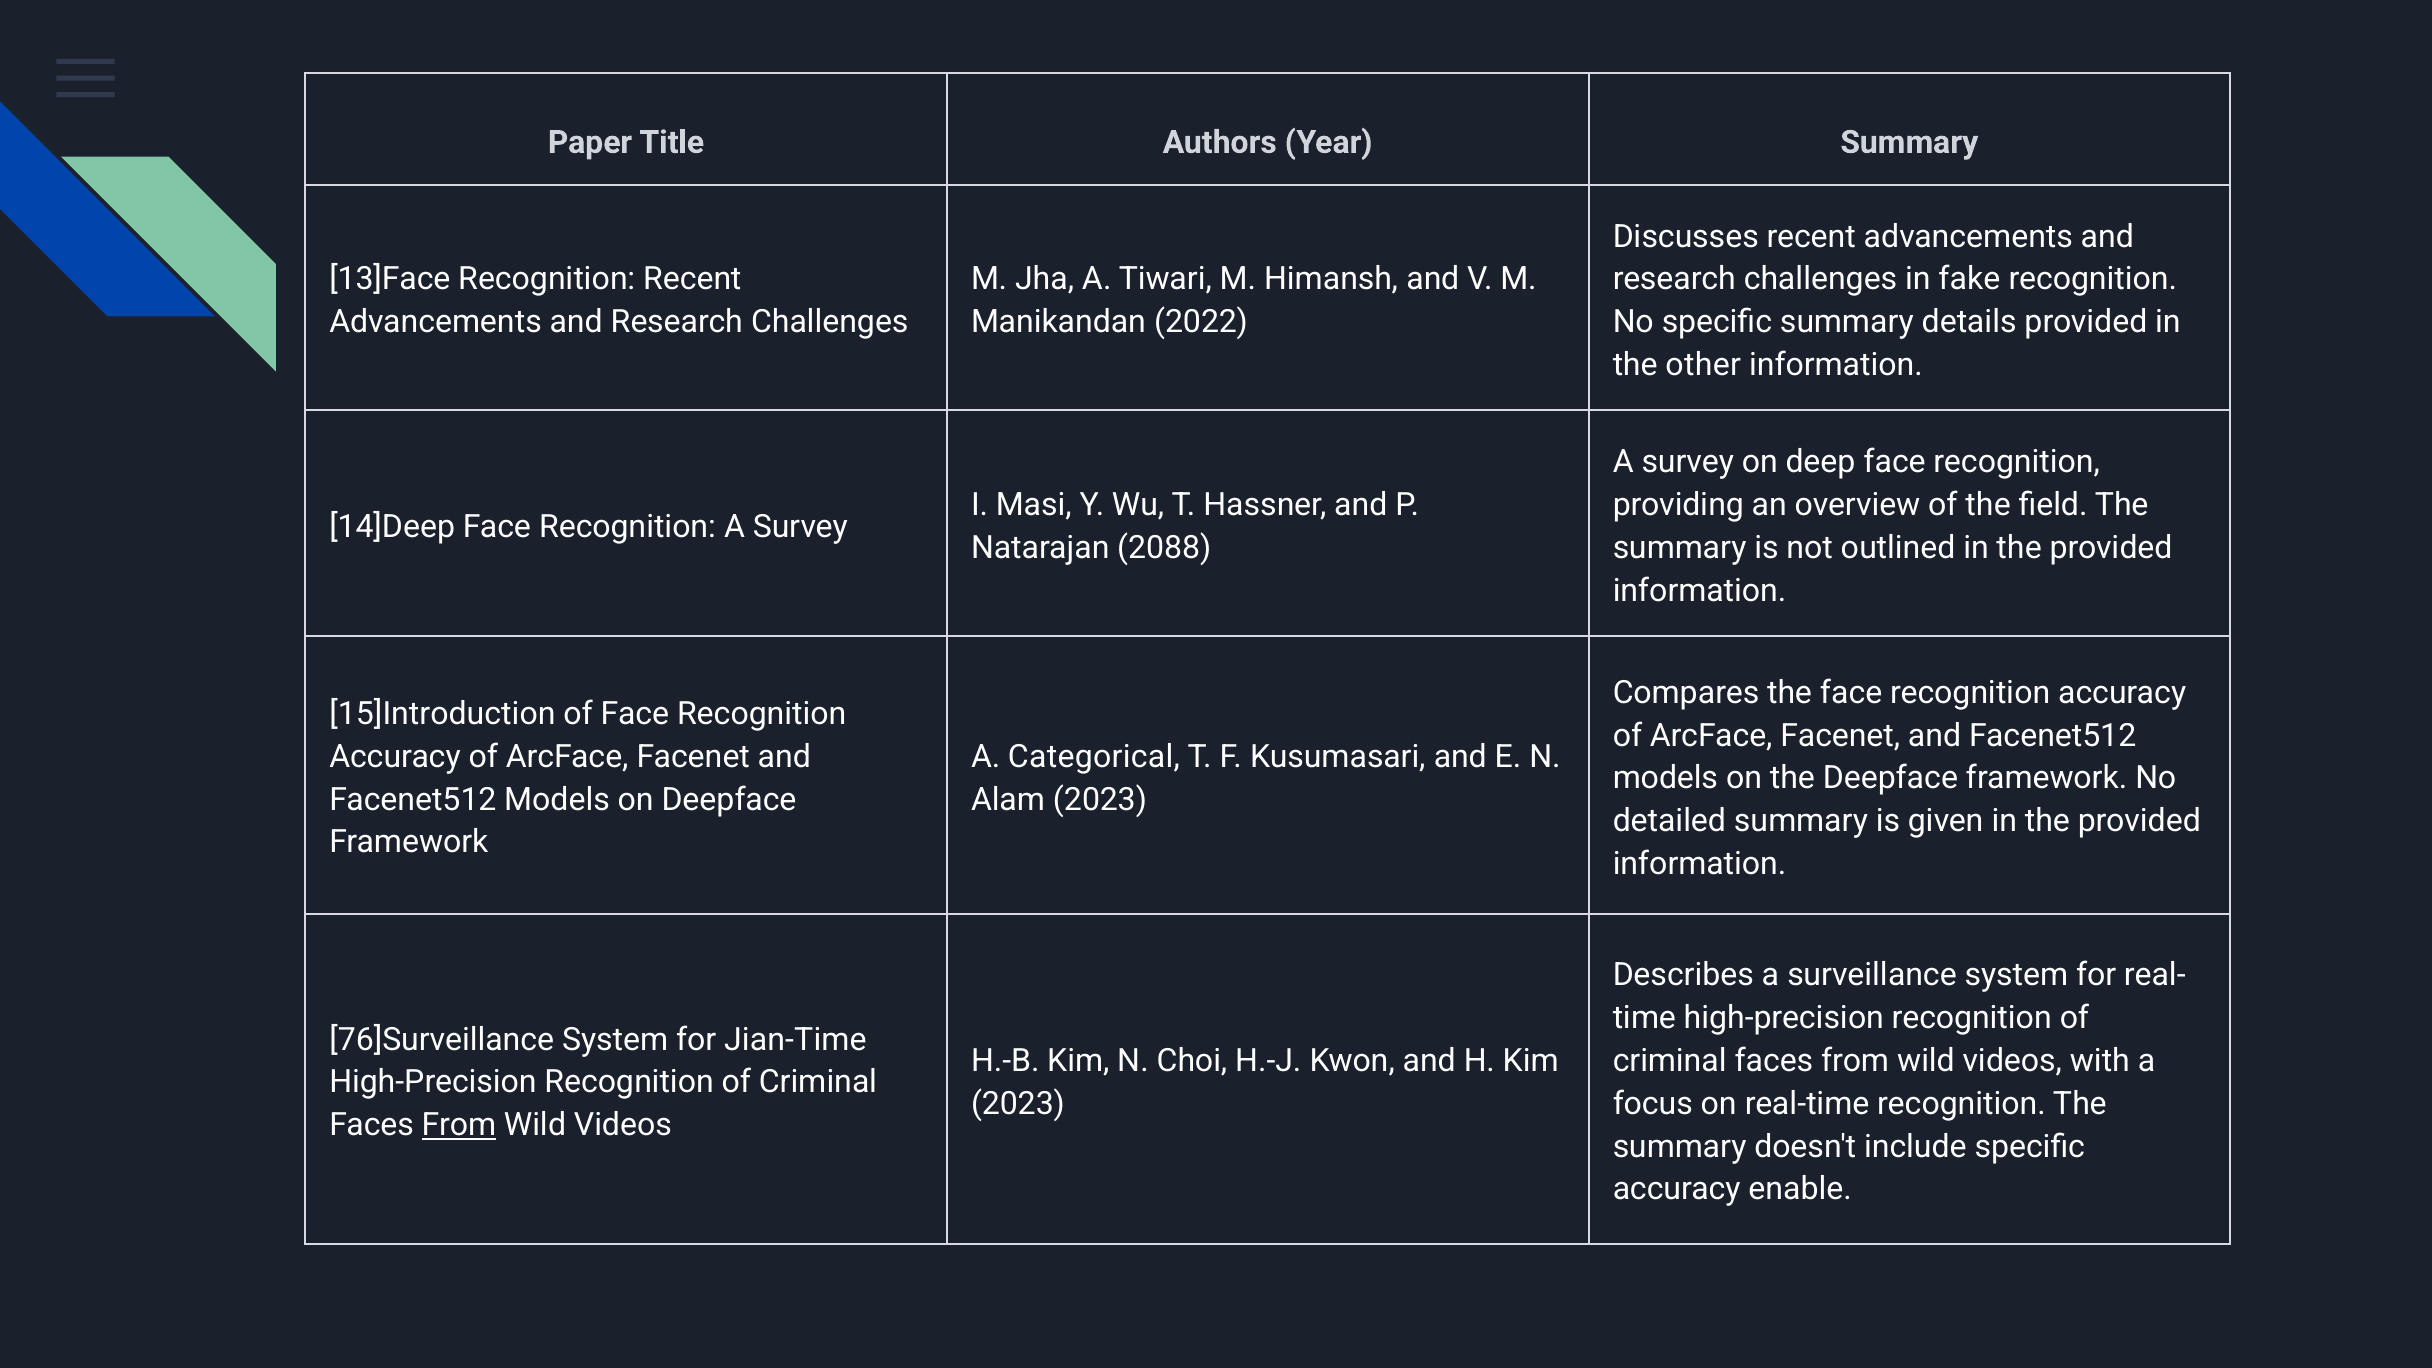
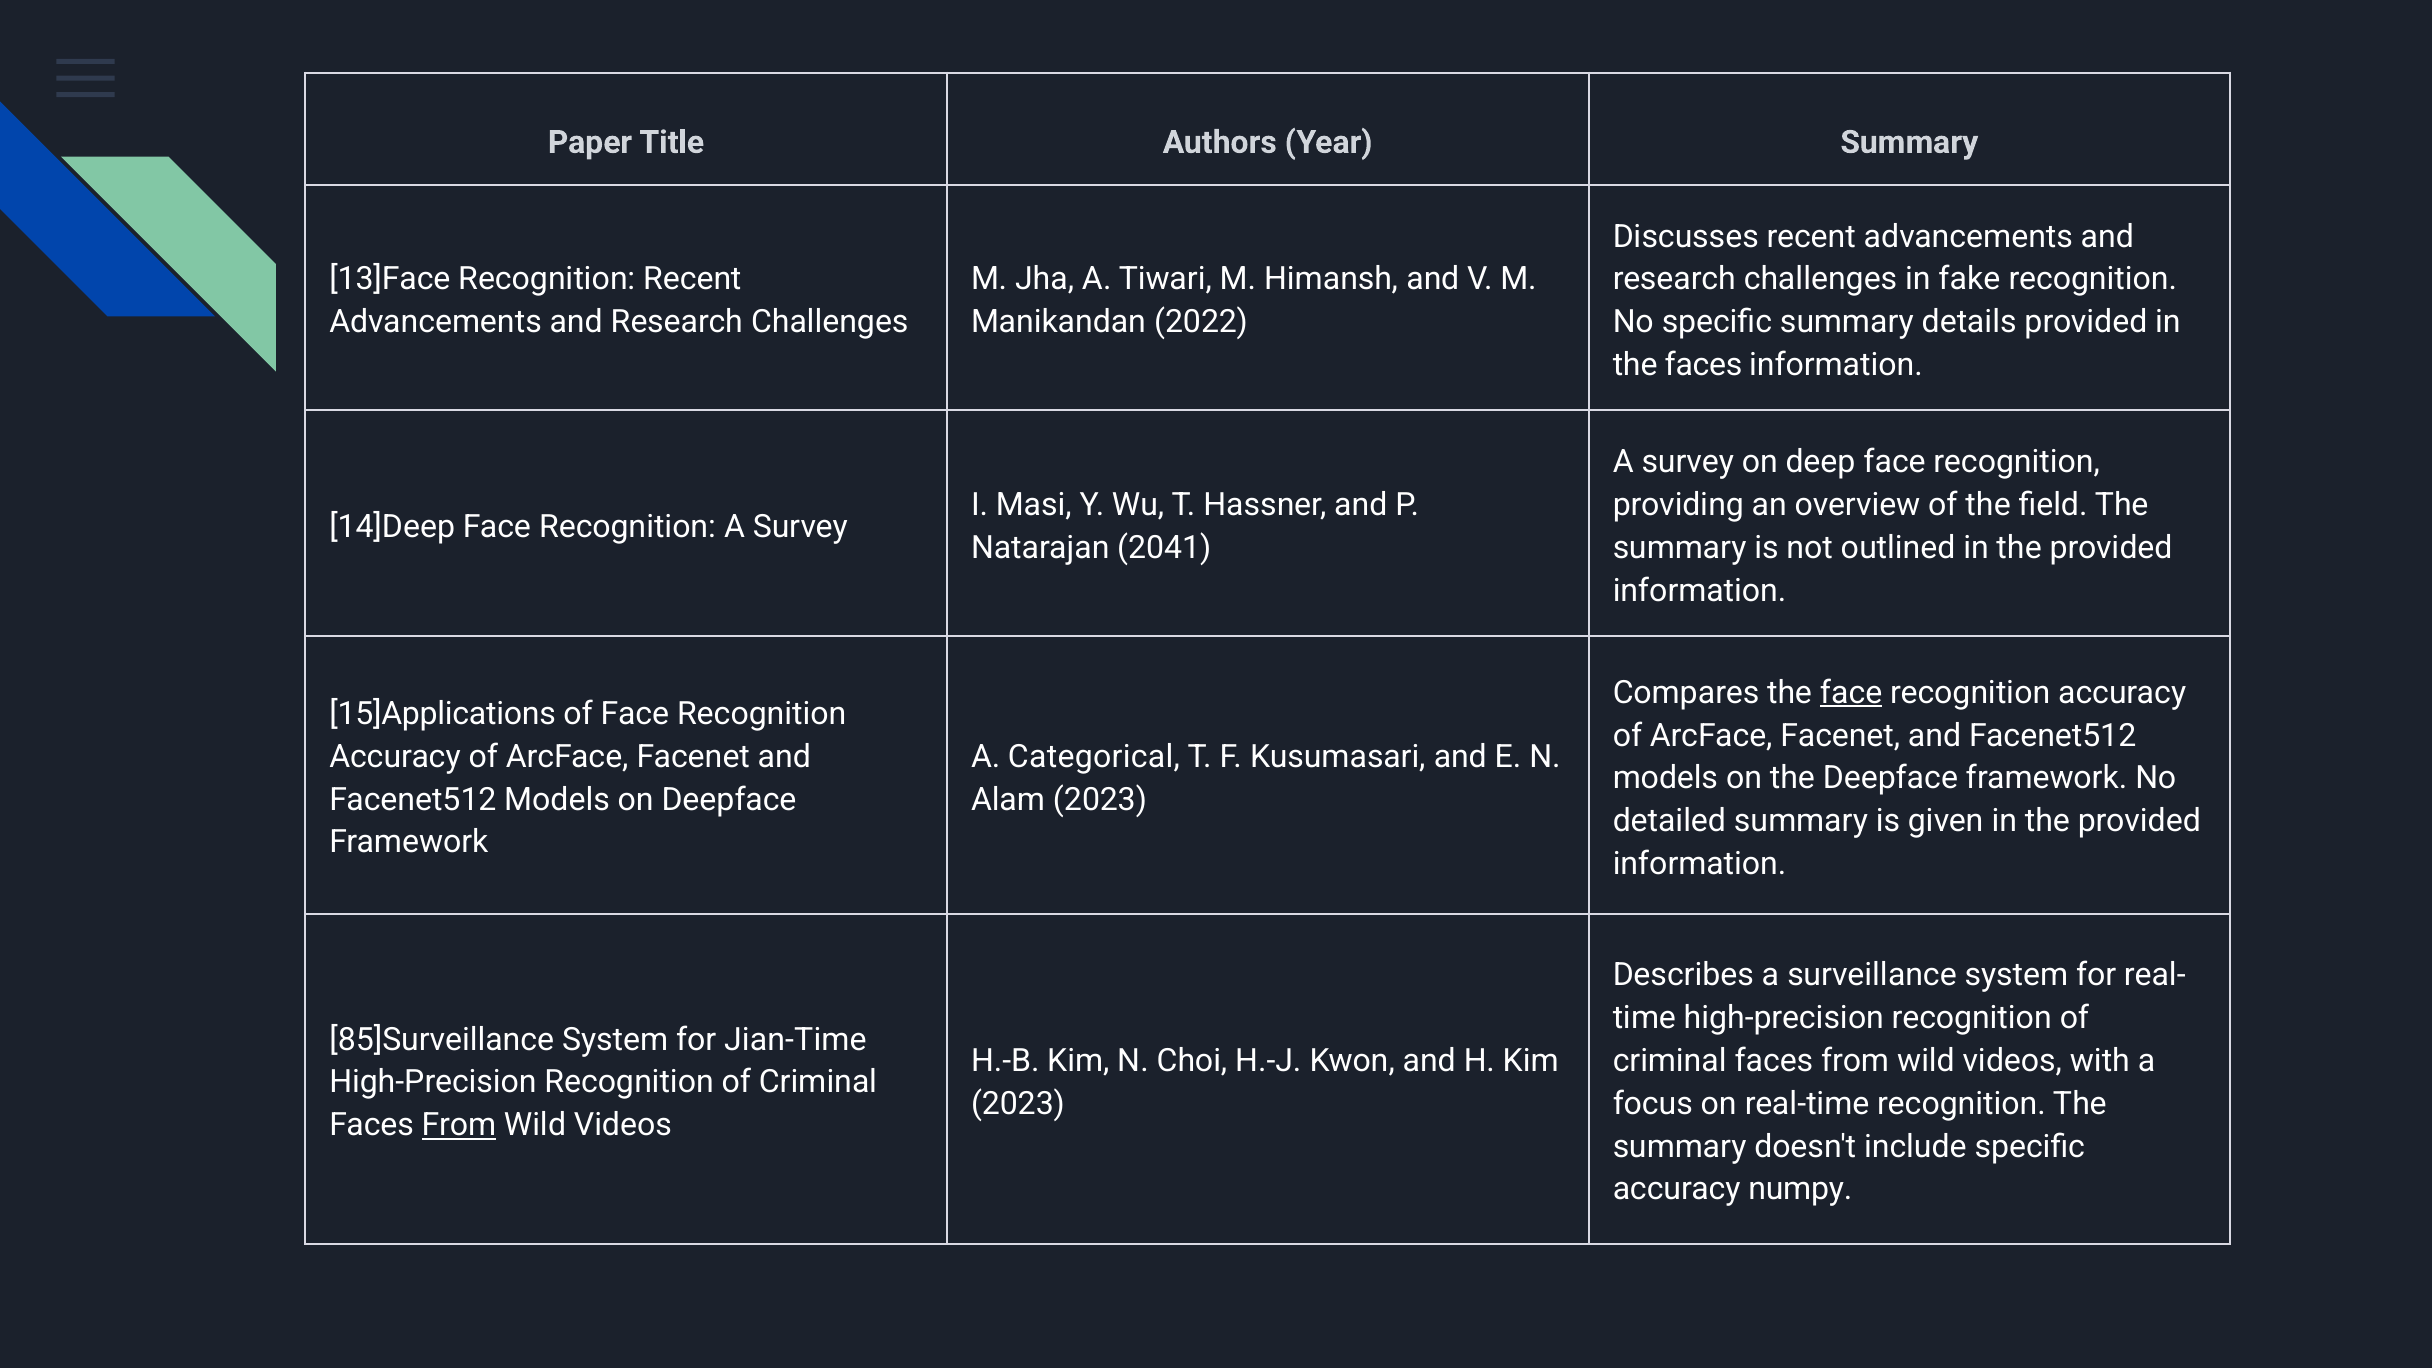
the other: other -> faces (1704, 365)
2088: 2088 -> 2041 (1164, 548)
face underline: none -> present (1851, 693)
15]Introduction: 15]Introduction -> 15]Applications (443, 714)
76]Surveillance: 76]Surveillance -> 85]Surveillance (442, 1040)
enable: enable -> numpy (1800, 1189)
